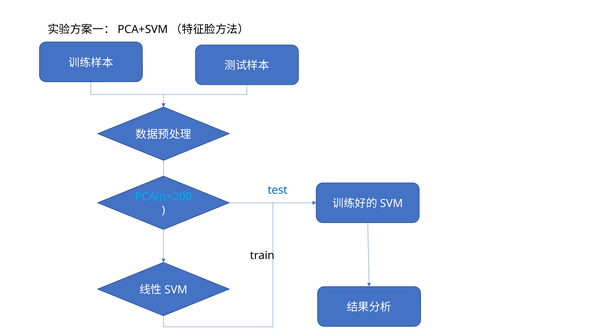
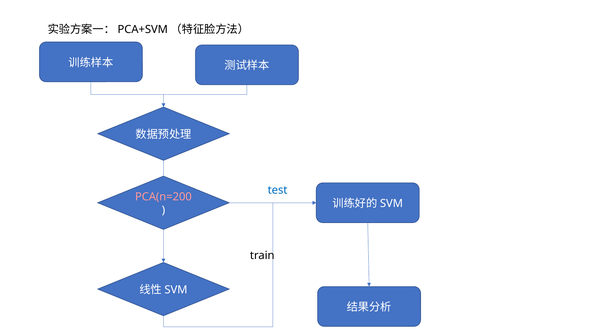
PCA(n=200 colour: light blue -> pink (163, 197)
